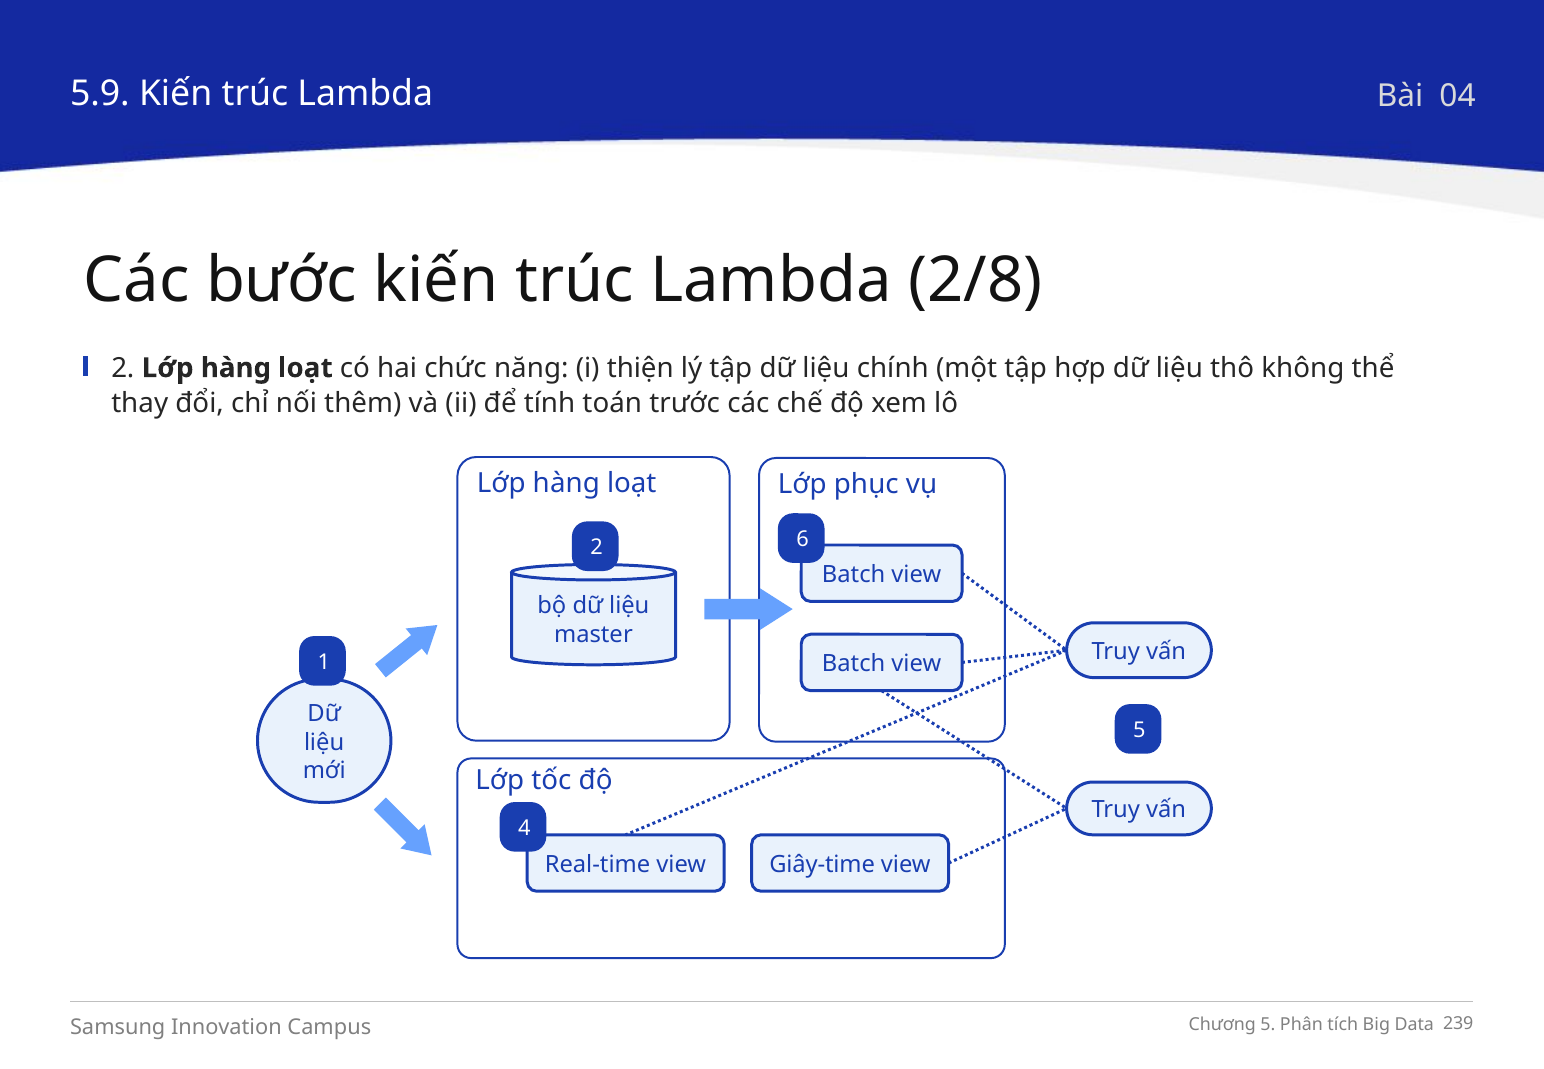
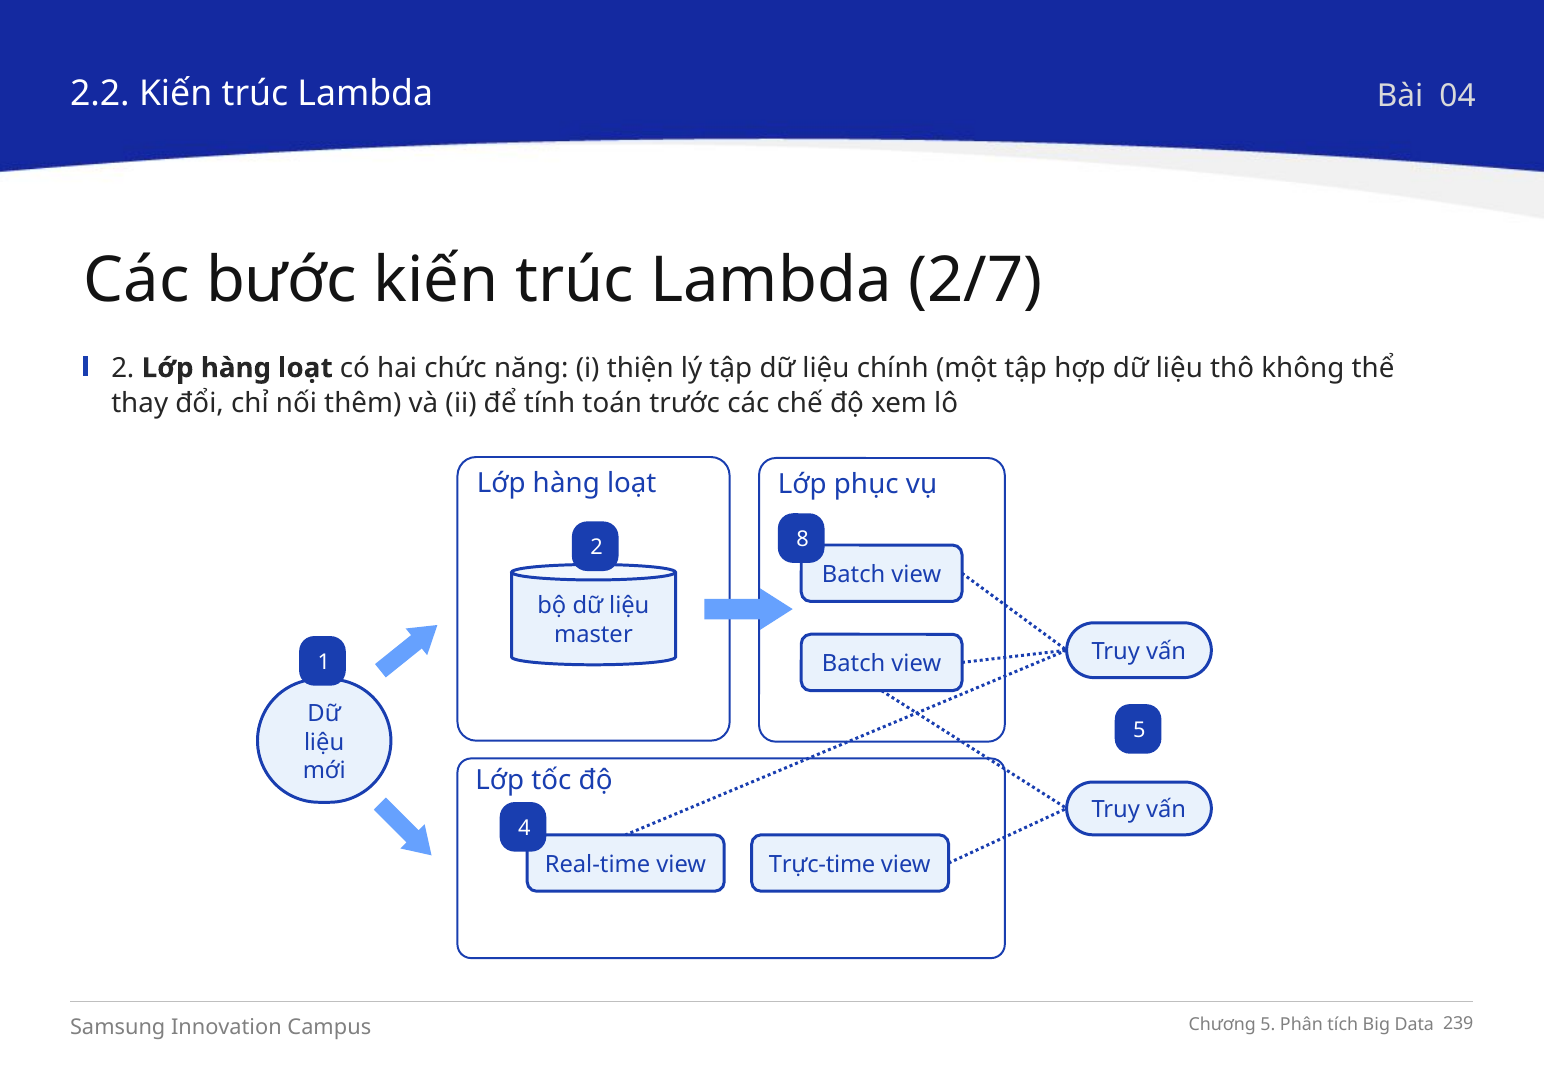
5.9: 5.9 -> 2.2 (100, 94)
2/8: 2/8 -> 2/7 (975, 280)
6: 6 -> 8 (803, 540)
Giây-time: Giây-time -> Trực-time (822, 865)
